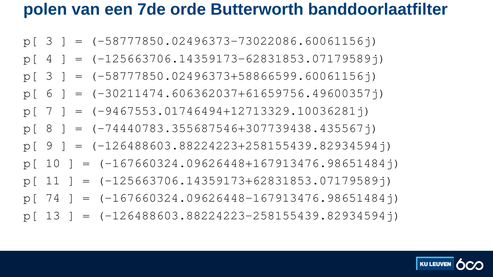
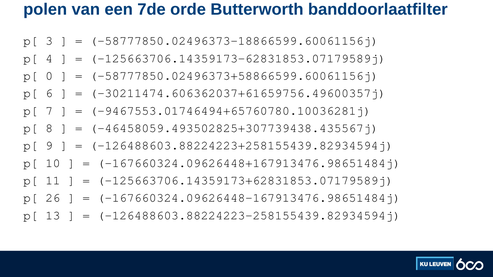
-58777850.02496373-73022086.60061156j: -58777850.02496373-73022086.60061156j -> -58777850.02496373-18866599.60061156j (234, 41)
3: 3 -> 0 (49, 76)
-9467553.01746494+12713329.10036281j: -9467553.01746494+12713329.10036281j -> -9467553.01746494+65760780.10036281j (230, 111)
-74440783.355687546+307739438.435567j: -74440783.355687546+307739438.435567j -> -46458059.493502825+307739438.435567j (234, 128)
74: 74 -> 26 (53, 198)
